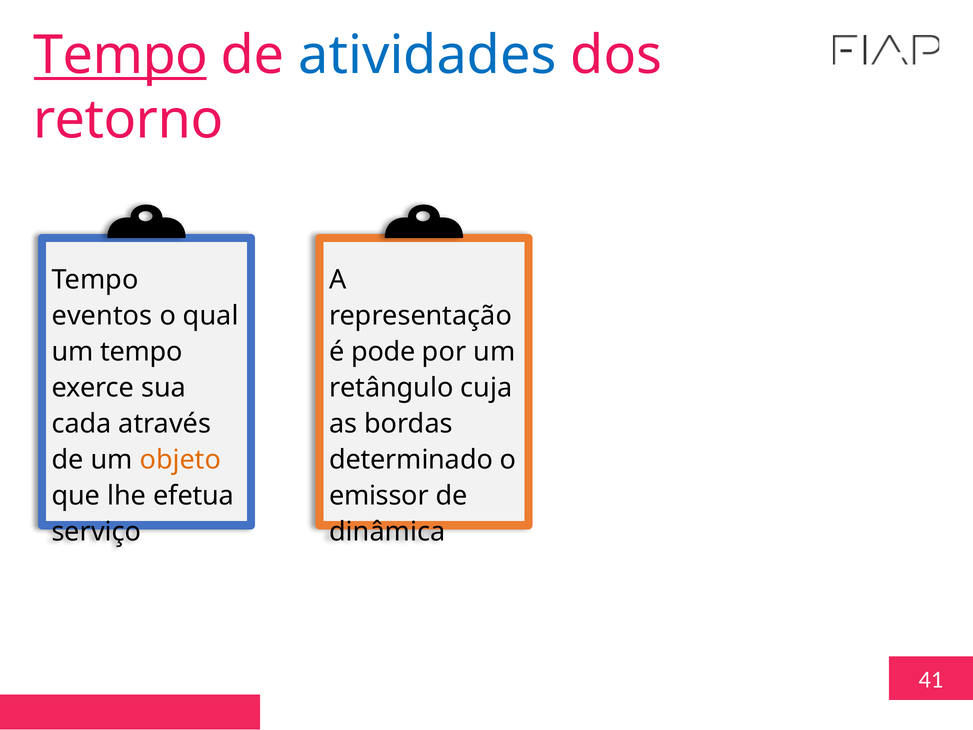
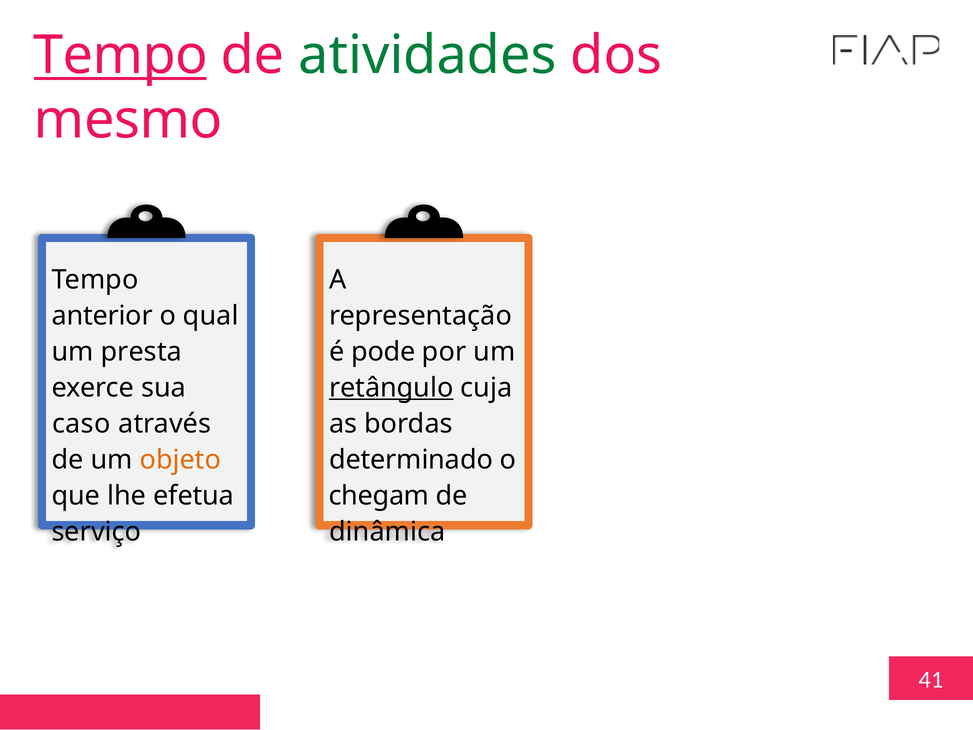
atividades colour: blue -> green (427, 55)
retorno: retorno -> mesmo (128, 120)
eventos: eventos -> anterior (102, 316)
um tempo: tempo -> presta (141, 352)
retângulo underline: none -> present (391, 388)
cada: cada -> caso (81, 424)
emissor: emissor -> chegam (379, 496)
